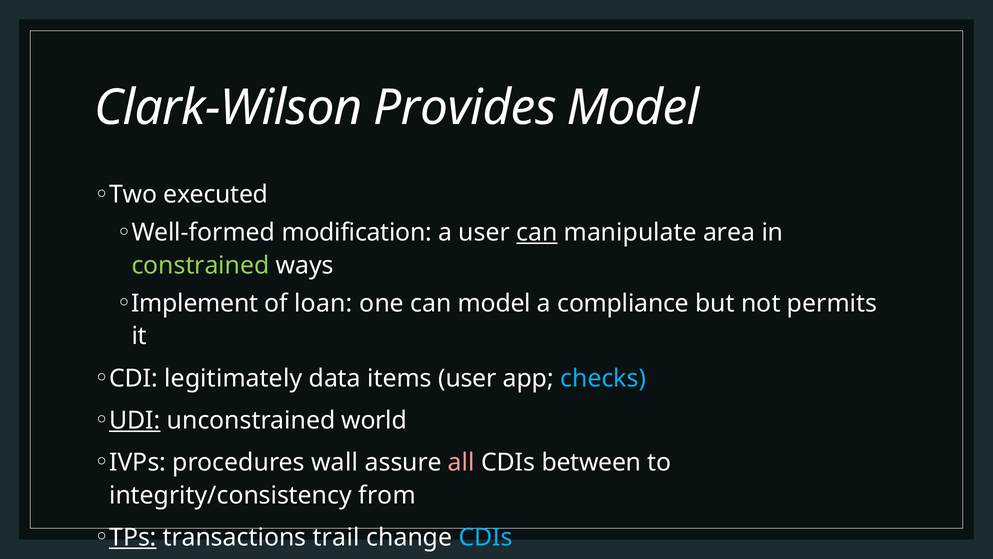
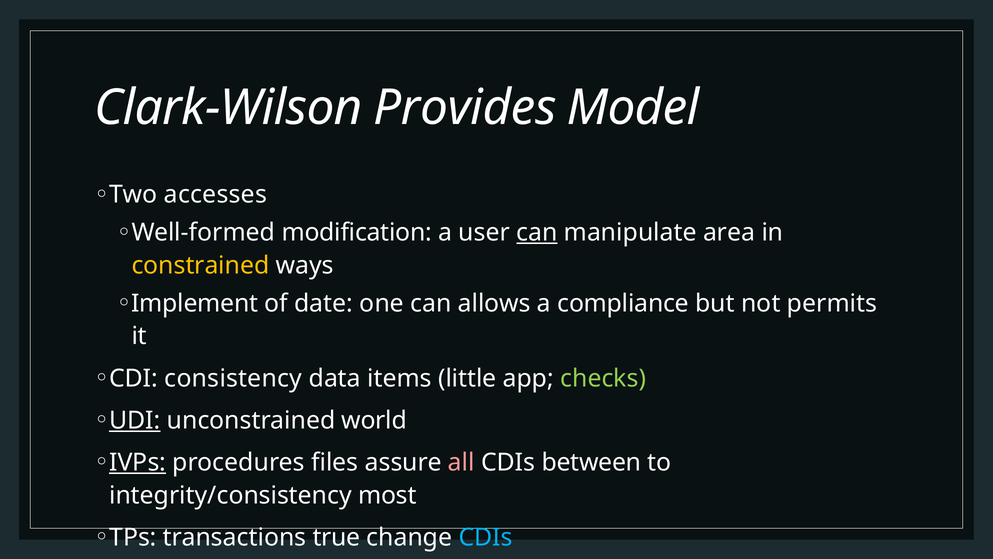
executed: executed -> accesses (216, 195)
constrained colour: light green -> yellow (200, 265)
loan: loan -> date (324, 303)
can model: model -> allows (494, 303)
legitimately: legitimately -> consistency (233, 378)
items user: user -> little (467, 378)
checks colour: light blue -> light green (603, 378)
IVPs underline: none -> present (138, 462)
wall: wall -> files (335, 462)
from: from -> most (387, 495)
TPs underline: present -> none (133, 537)
trail: trail -> true (337, 537)
